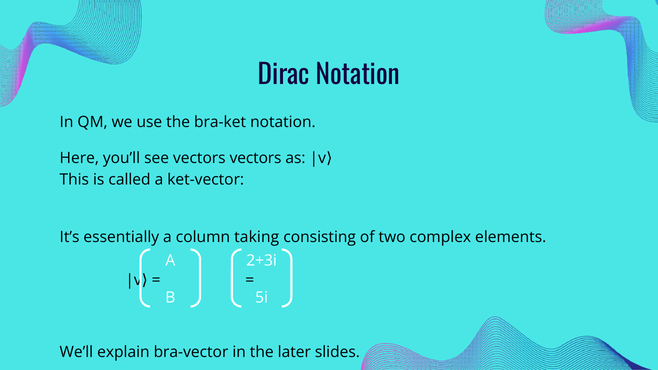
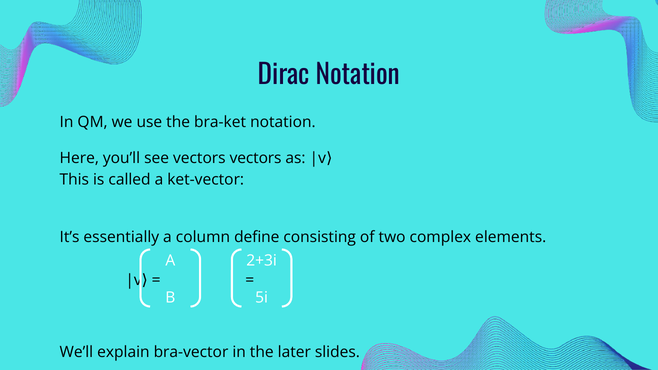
taking: taking -> define (257, 237)
